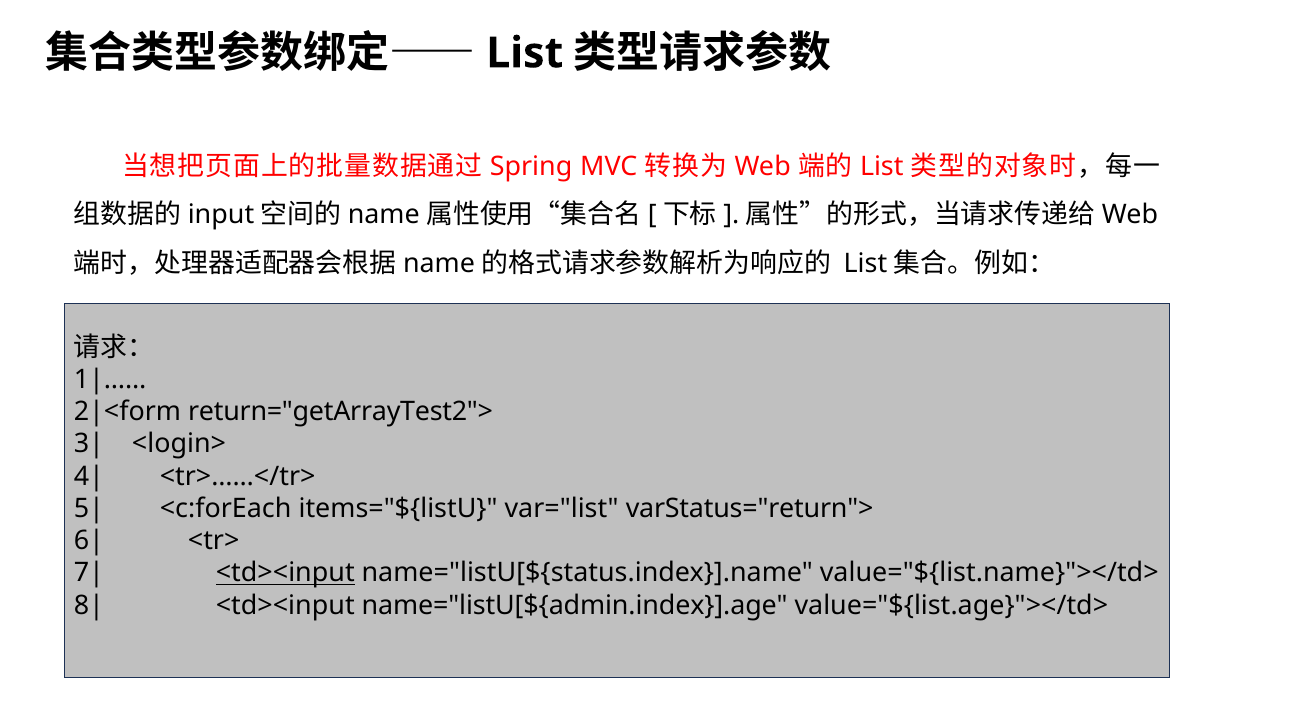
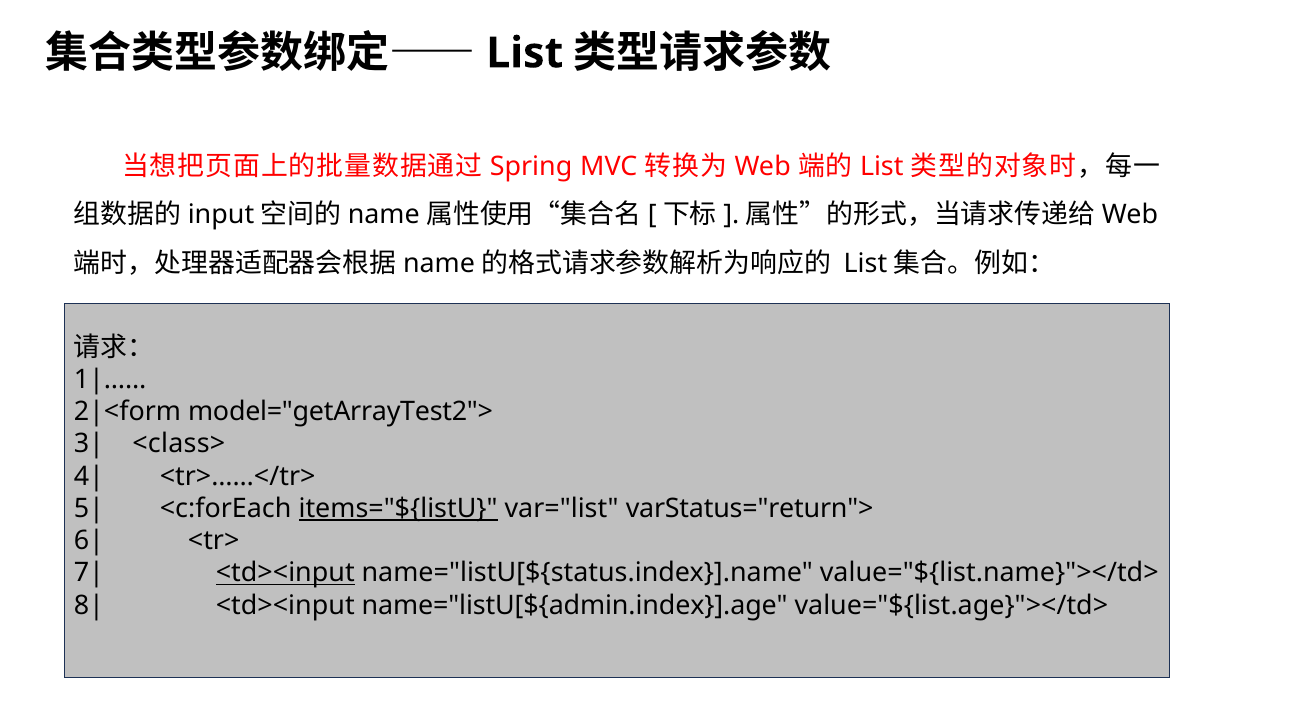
return="getArrayTest2">: return="getArrayTest2"> -> model="getArrayTest2"> (341, 412)
<login>: <login> -> <class> (179, 444)
items="${listU underline: none -> present (398, 509)
